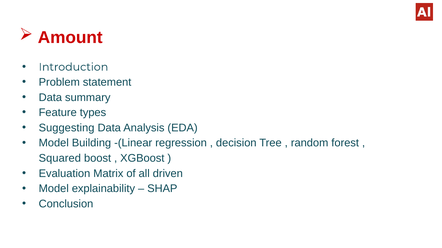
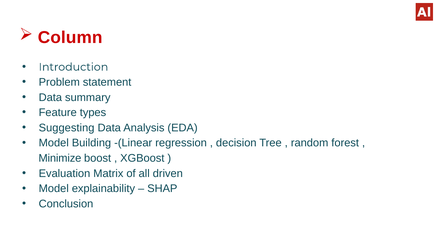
Amount: Amount -> Column (70, 37)
Squared: Squared -> Minimize (60, 159)
